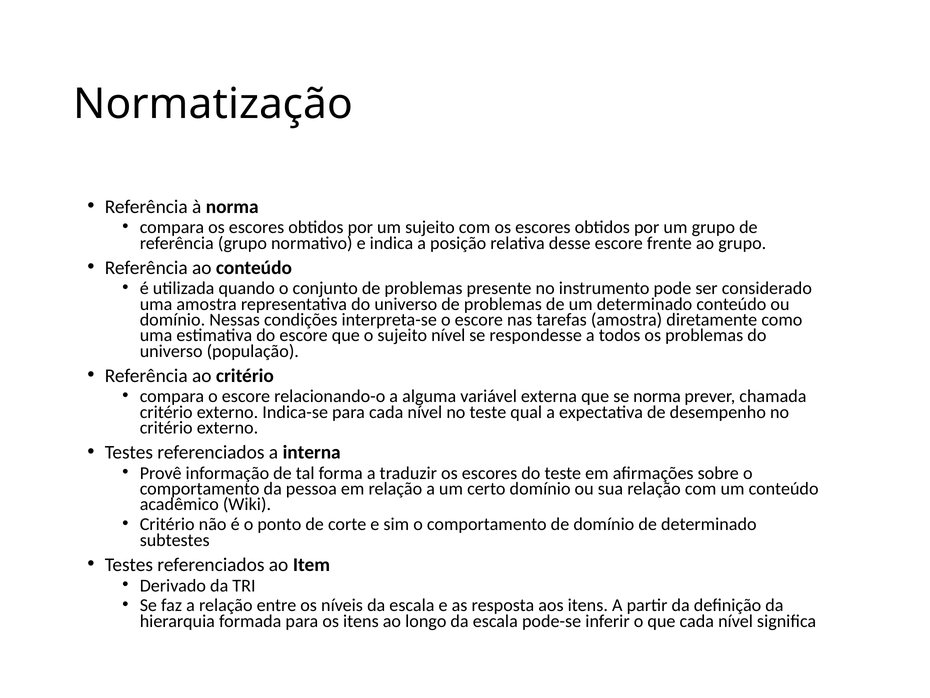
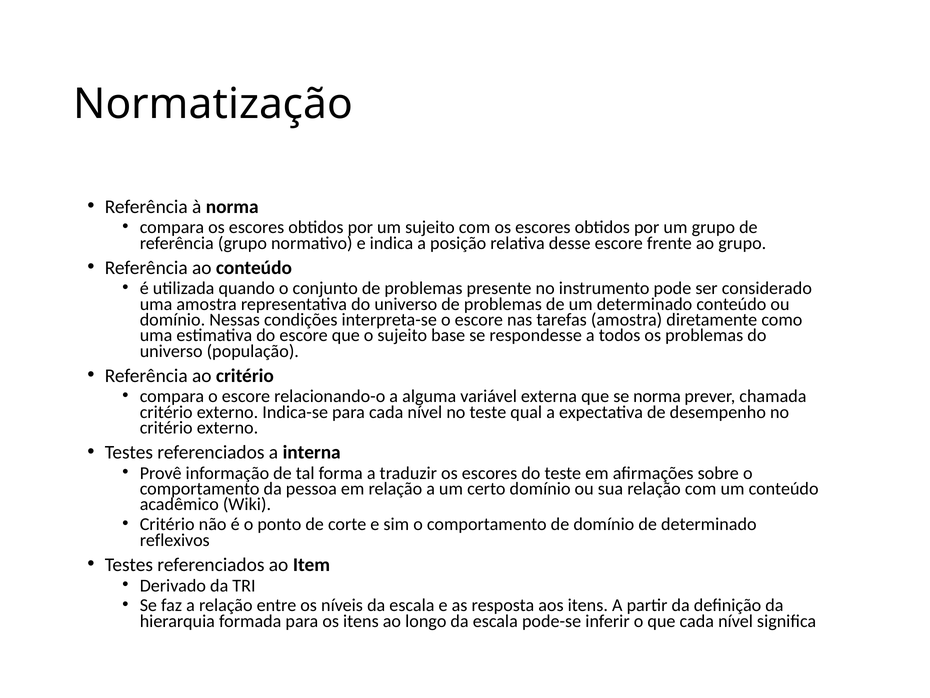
sujeito nível: nível -> base (448, 335)
subtestes: subtestes -> reflexivos (175, 540)
